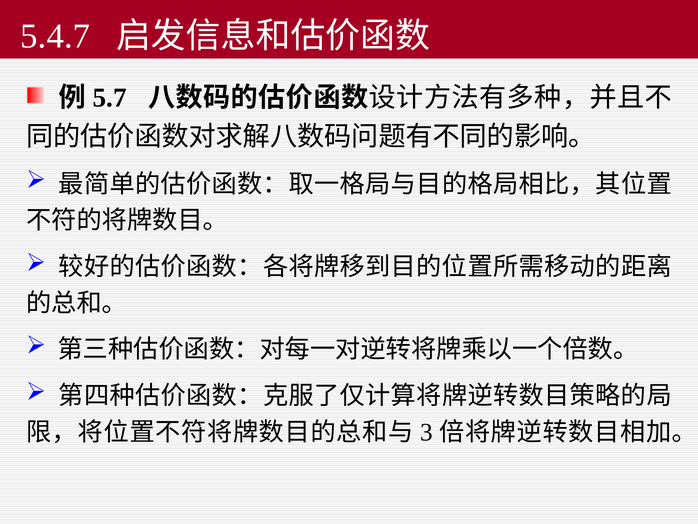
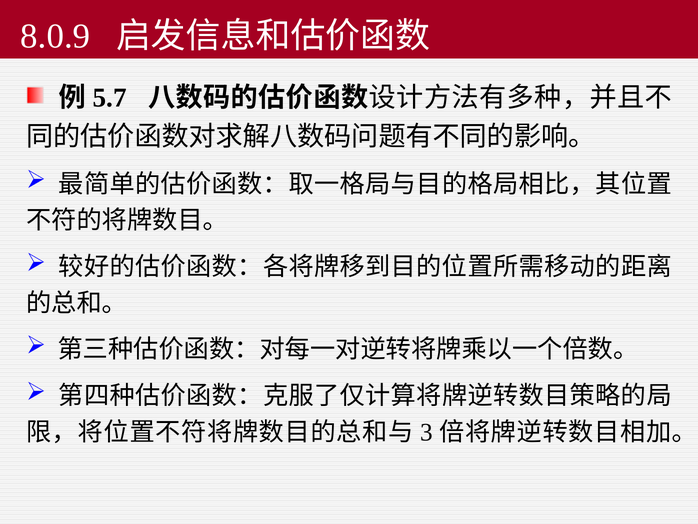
5.4.7: 5.4.7 -> 8.0.9 (55, 36)
